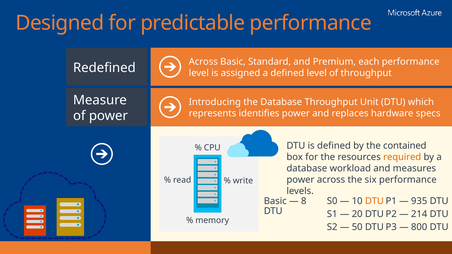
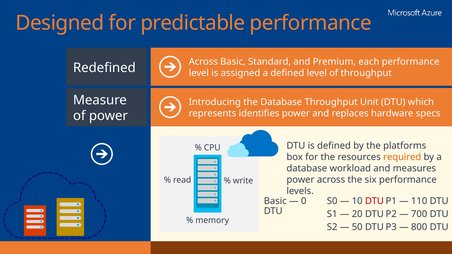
contained: contained -> platforms (405, 146)
8: 8 -> 0 (304, 201)
DTU colour: orange -> red (374, 201)
935: 935 -> 110 (419, 201)
214: 214 -> 700 (419, 214)
